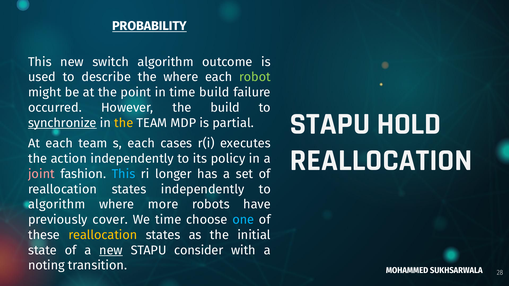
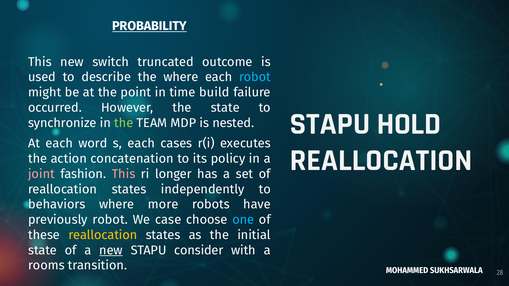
switch algorithm: algorithm -> truncated (166, 62)
robot colour: light green -> light blue (255, 77)
the build: build -> state (225, 108)
synchronize underline: present -> none (62, 123)
the colour: yellow -> light green (124, 123)
partial: partial -> nested (233, 123)
each team: team -> word (93, 144)
action independently: independently -> concatenation (132, 159)
This colour: light blue -> pink (124, 174)
algorithm: algorithm -> behaviors (57, 205)
previously cover: cover -> robot (110, 220)
We time: time -> case (168, 220)
noting: noting -> rooms (46, 266)
